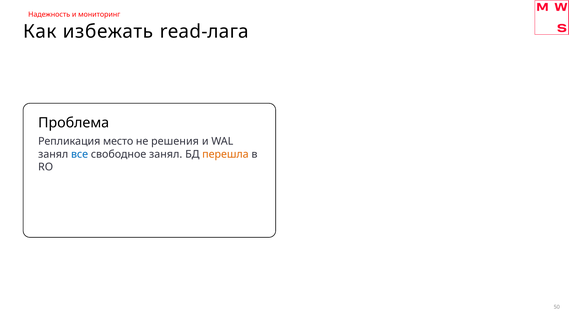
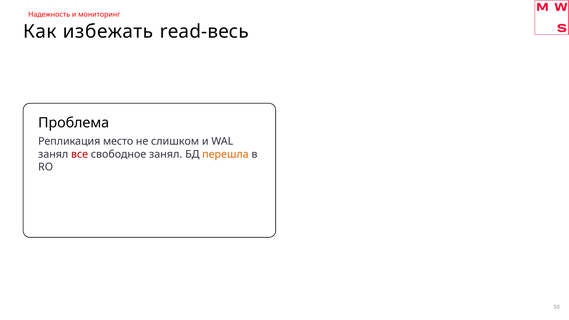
read-лага: read-лага -> read-весь (204, 32)
решения: решения -> слишком (175, 141)
все colour: blue -> red (80, 154)
